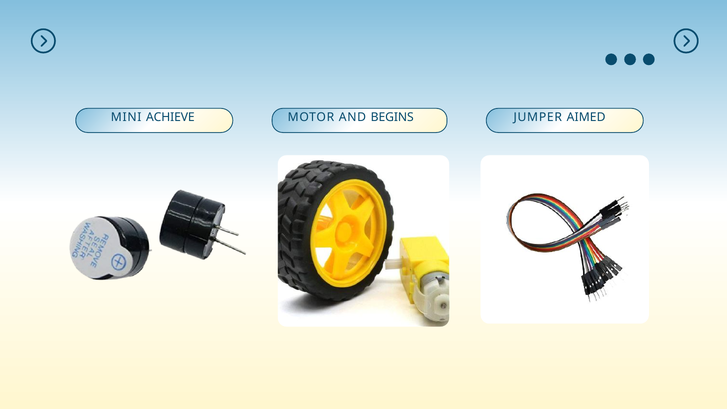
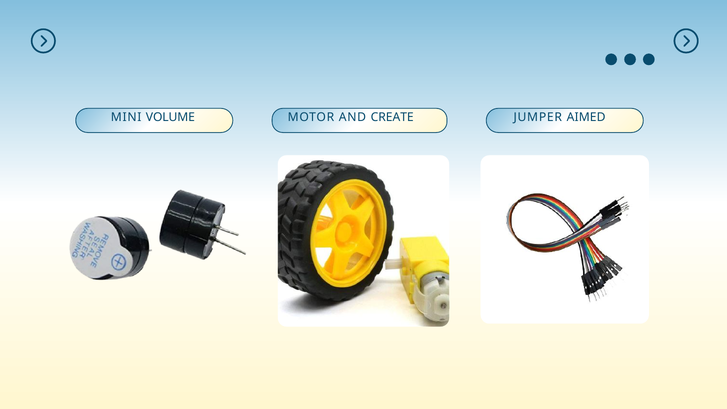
ACHIEVE: ACHIEVE -> VOLUME (170, 117)
BEGINS: BEGINS -> CREATE (392, 117)
